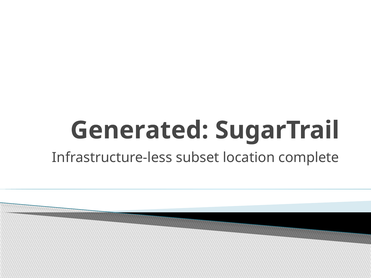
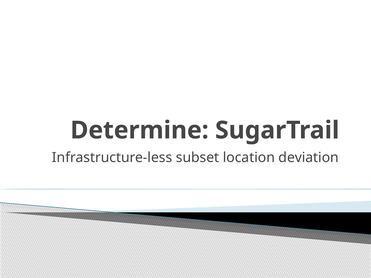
Generated: Generated -> Determine (139, 130)
complete: complete -> deviation (309, 158)
